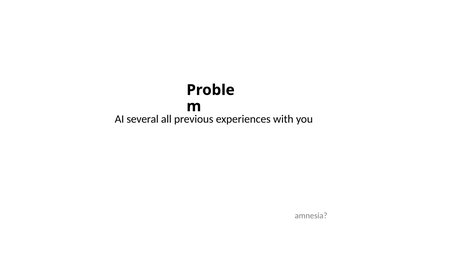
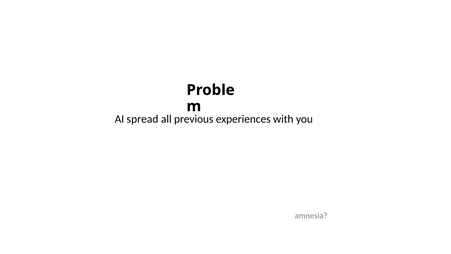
several: several -> spread (143, 119)
